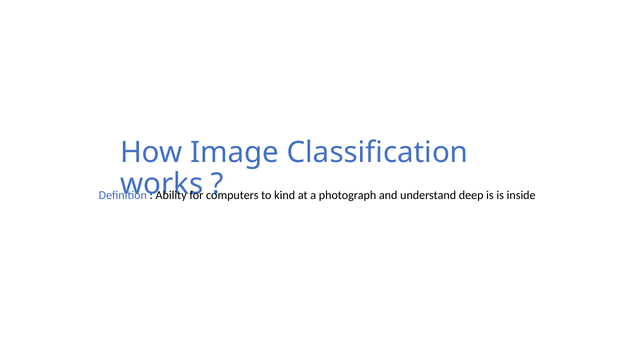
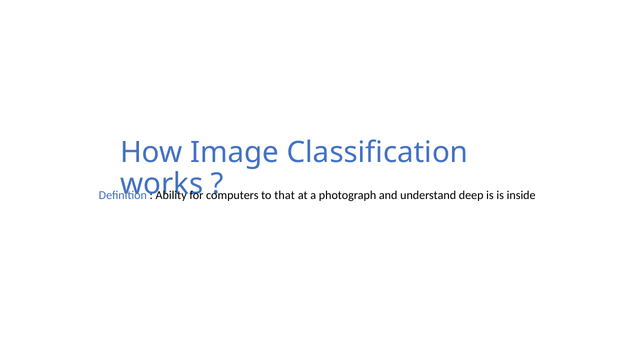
kind: kind -> that (285, 196)
